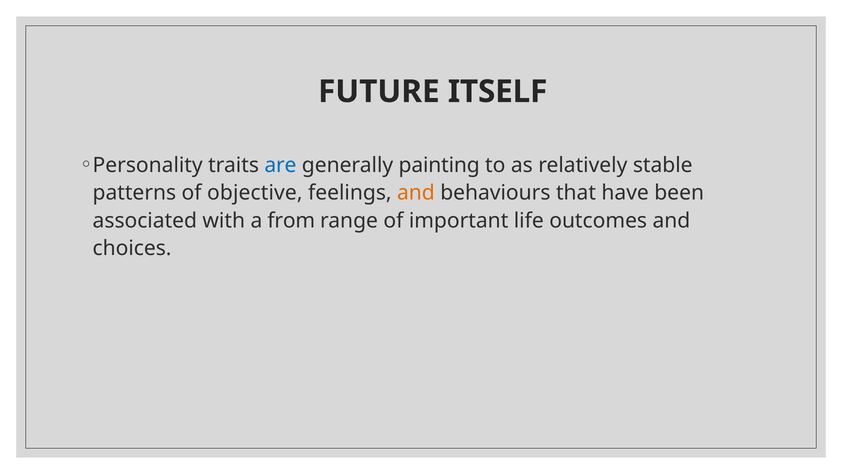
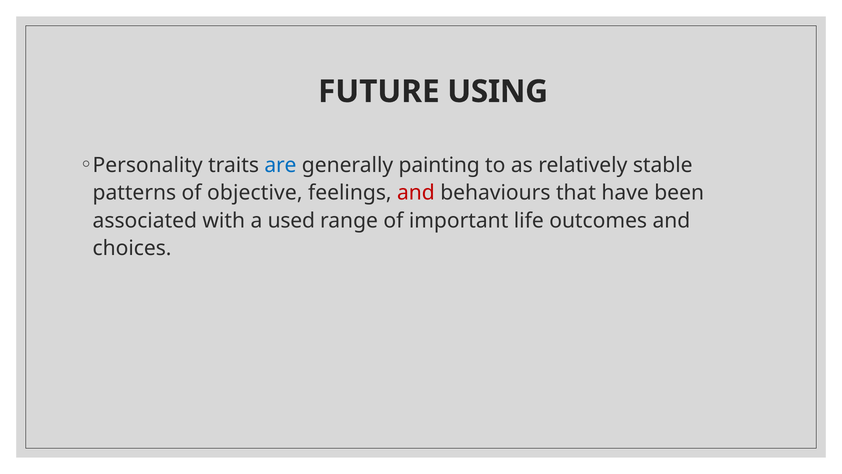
ITSELF: ITSELF -> USING (498, 92)
and colour: orange -> red (416, 193)
from: from -> used (291, 221)
